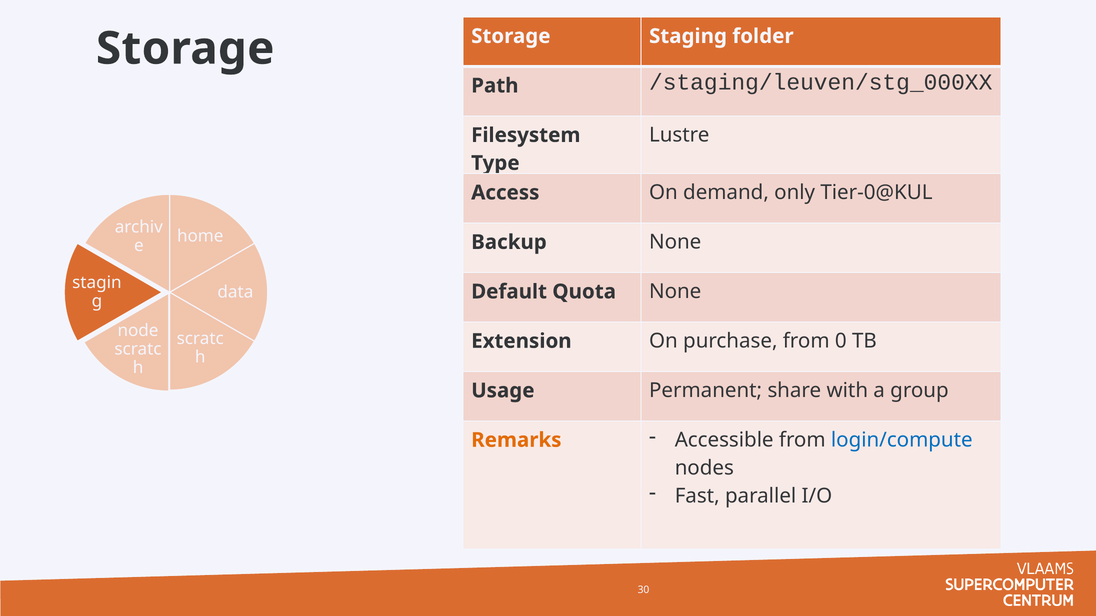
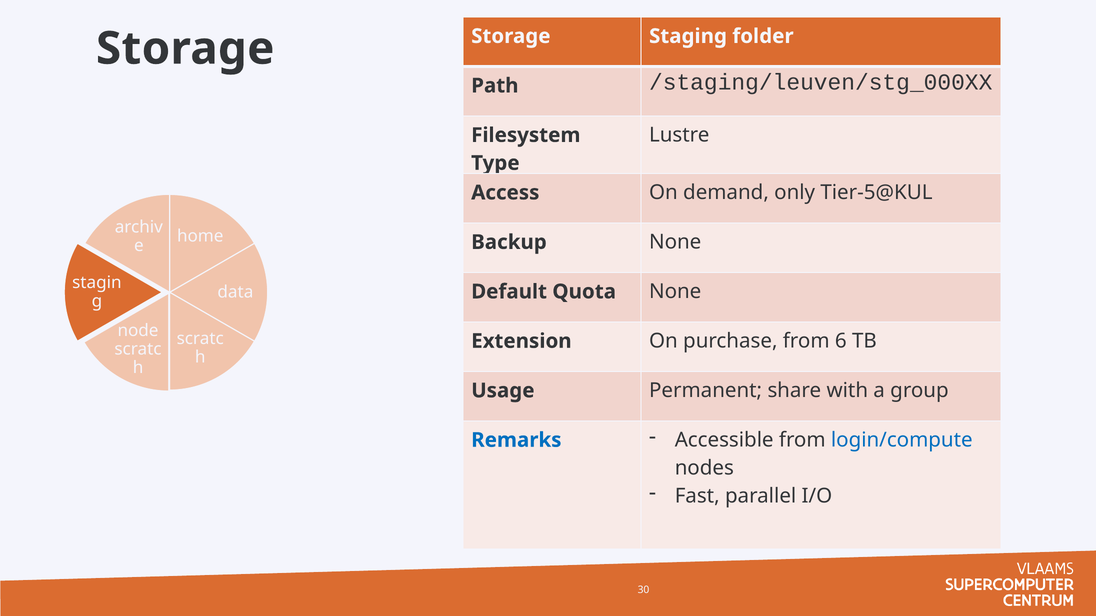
Tier-0@KUL: Tier-0@KUL -> Tier-5@KUL (876, 193)
0: 0 -> 6 (841, 341)
Remarks colour: orange -> blue (516, 440)
